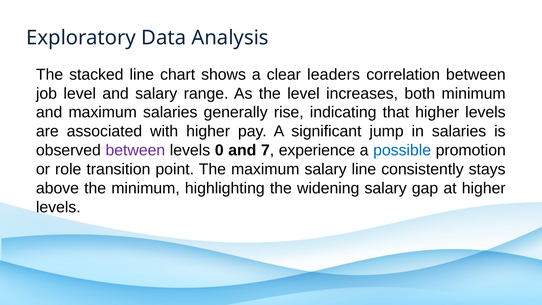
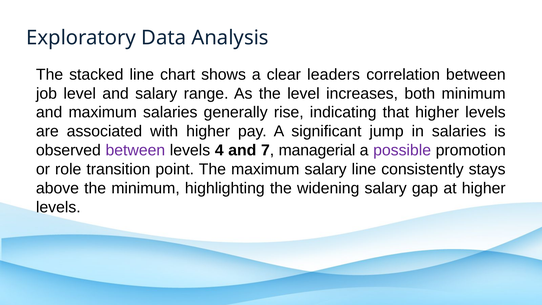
0: 0 -> 4 (219, 150)
experience: experience -> managerial (317, 150)
possible colour: blue -> purple (402, 150)
